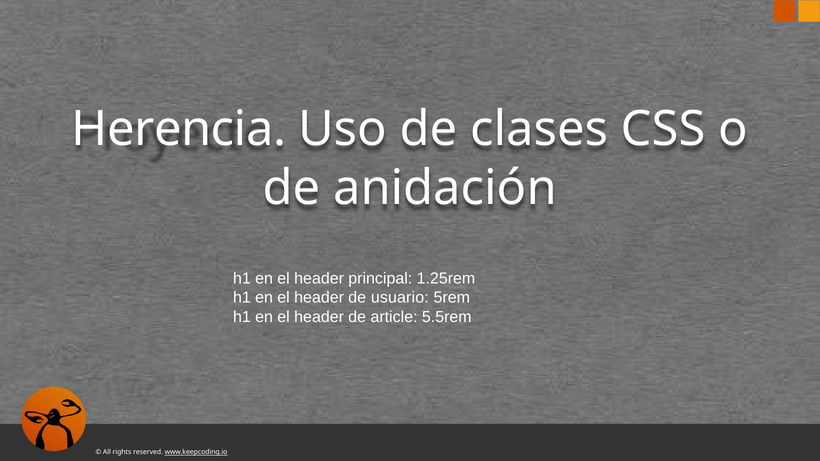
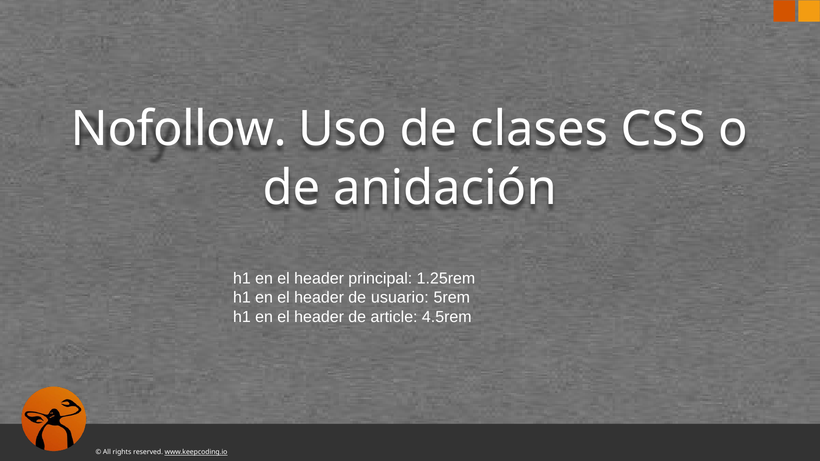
Herencia: Herencia -> Nofollow (179, 129)
5.5rem: 5.5rem -> 4.5rem (447, 317)
